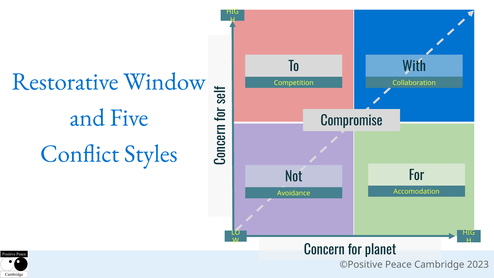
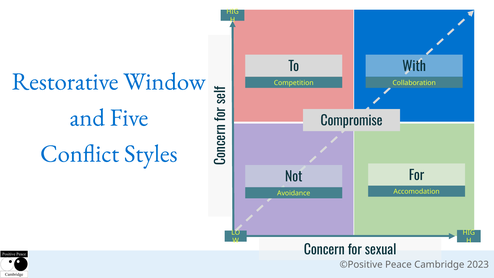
planet: planet -> sexual (381, 250)
